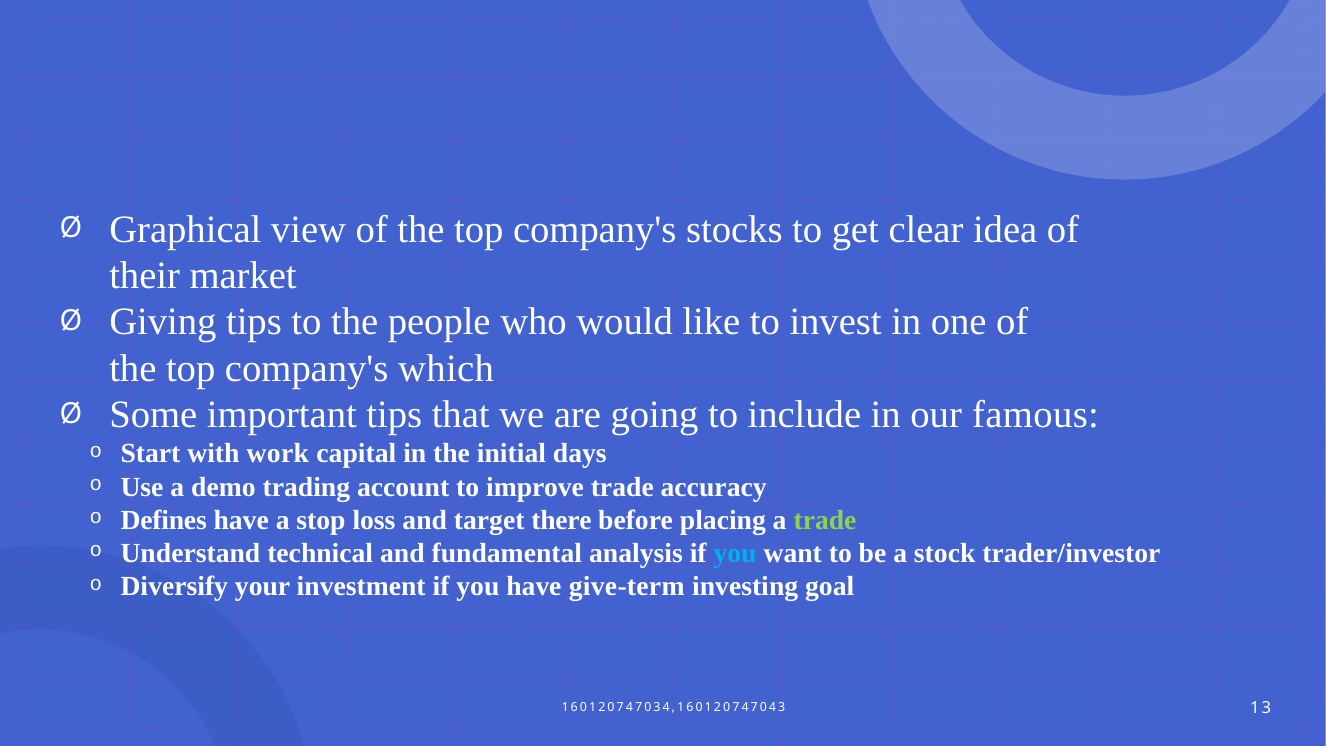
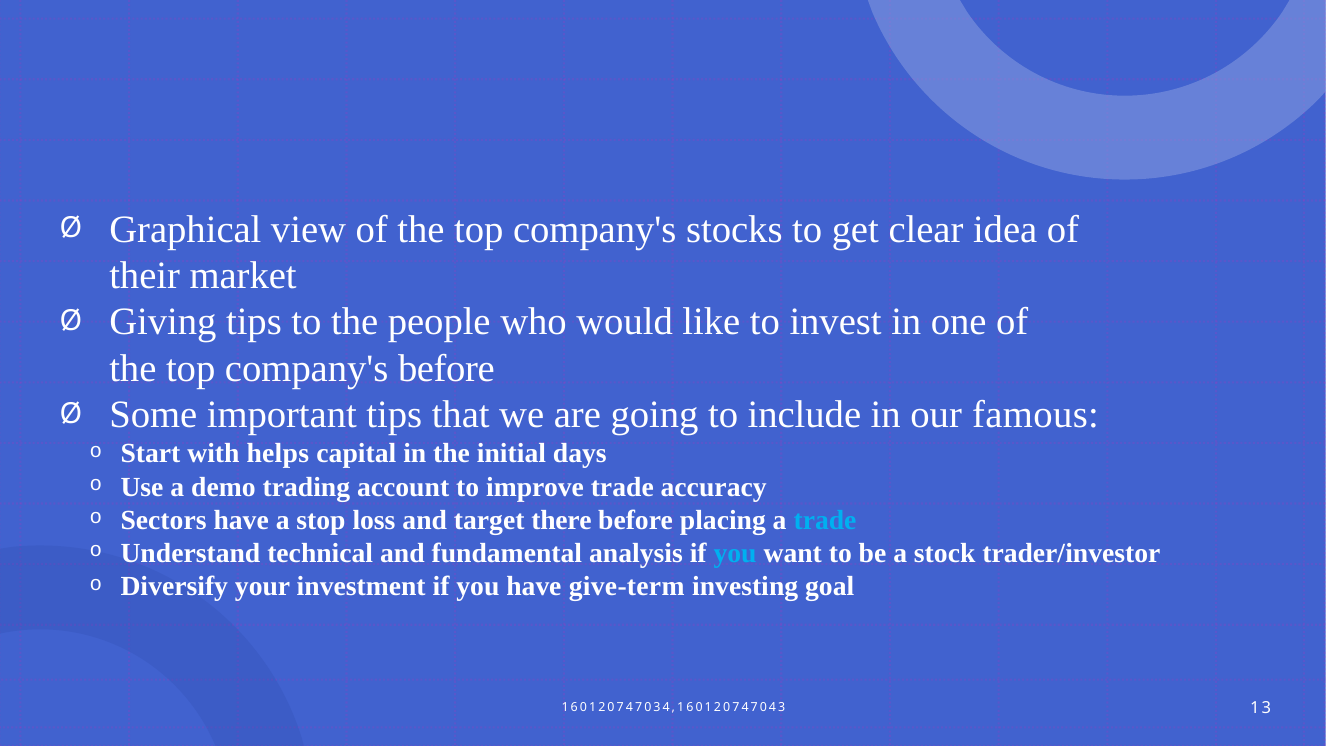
company's which: which -> before (446, 368)
work: work -> helps (278, 454)
Defines: Defines -> Sectors (164, 520)
trade colour: light green -> light blue (825, 520)
